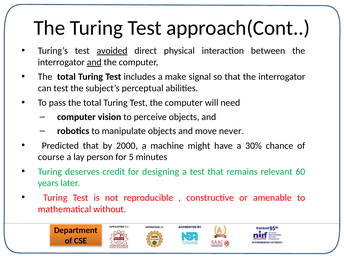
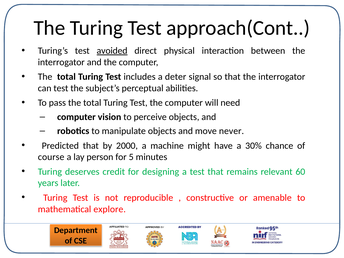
and underline: present -> none (94, 62)
make: make -> deter (176, 77)
without: without -> explore (110, 209)
